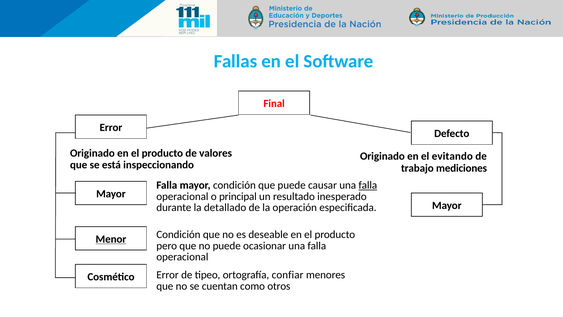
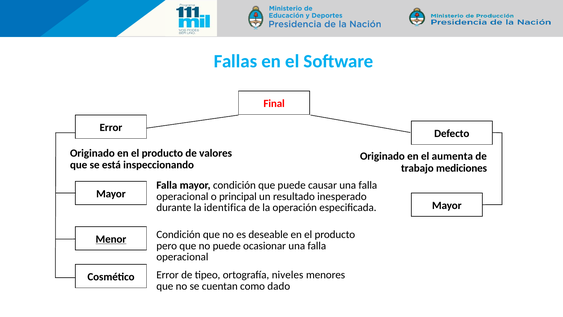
evitando: evitando -> aumenta (452, 156)
falla underline: present -> none (368, 185)
detallado: detallado -> identifica (225, 207)
confiar: confiar -> niveles (288, 275)
otros: otros -> dado (279, 286)
